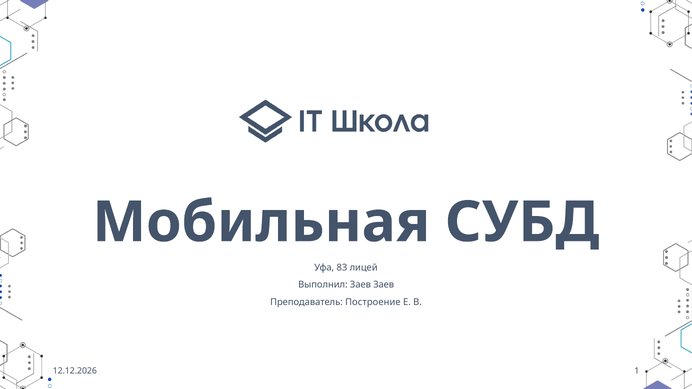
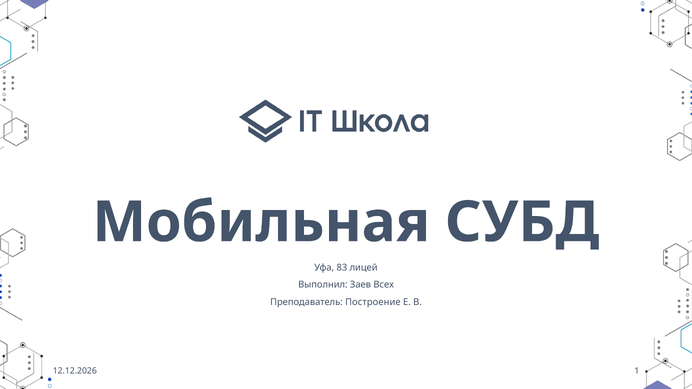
Заев Заев: Заев -> Всех (384, 285)
